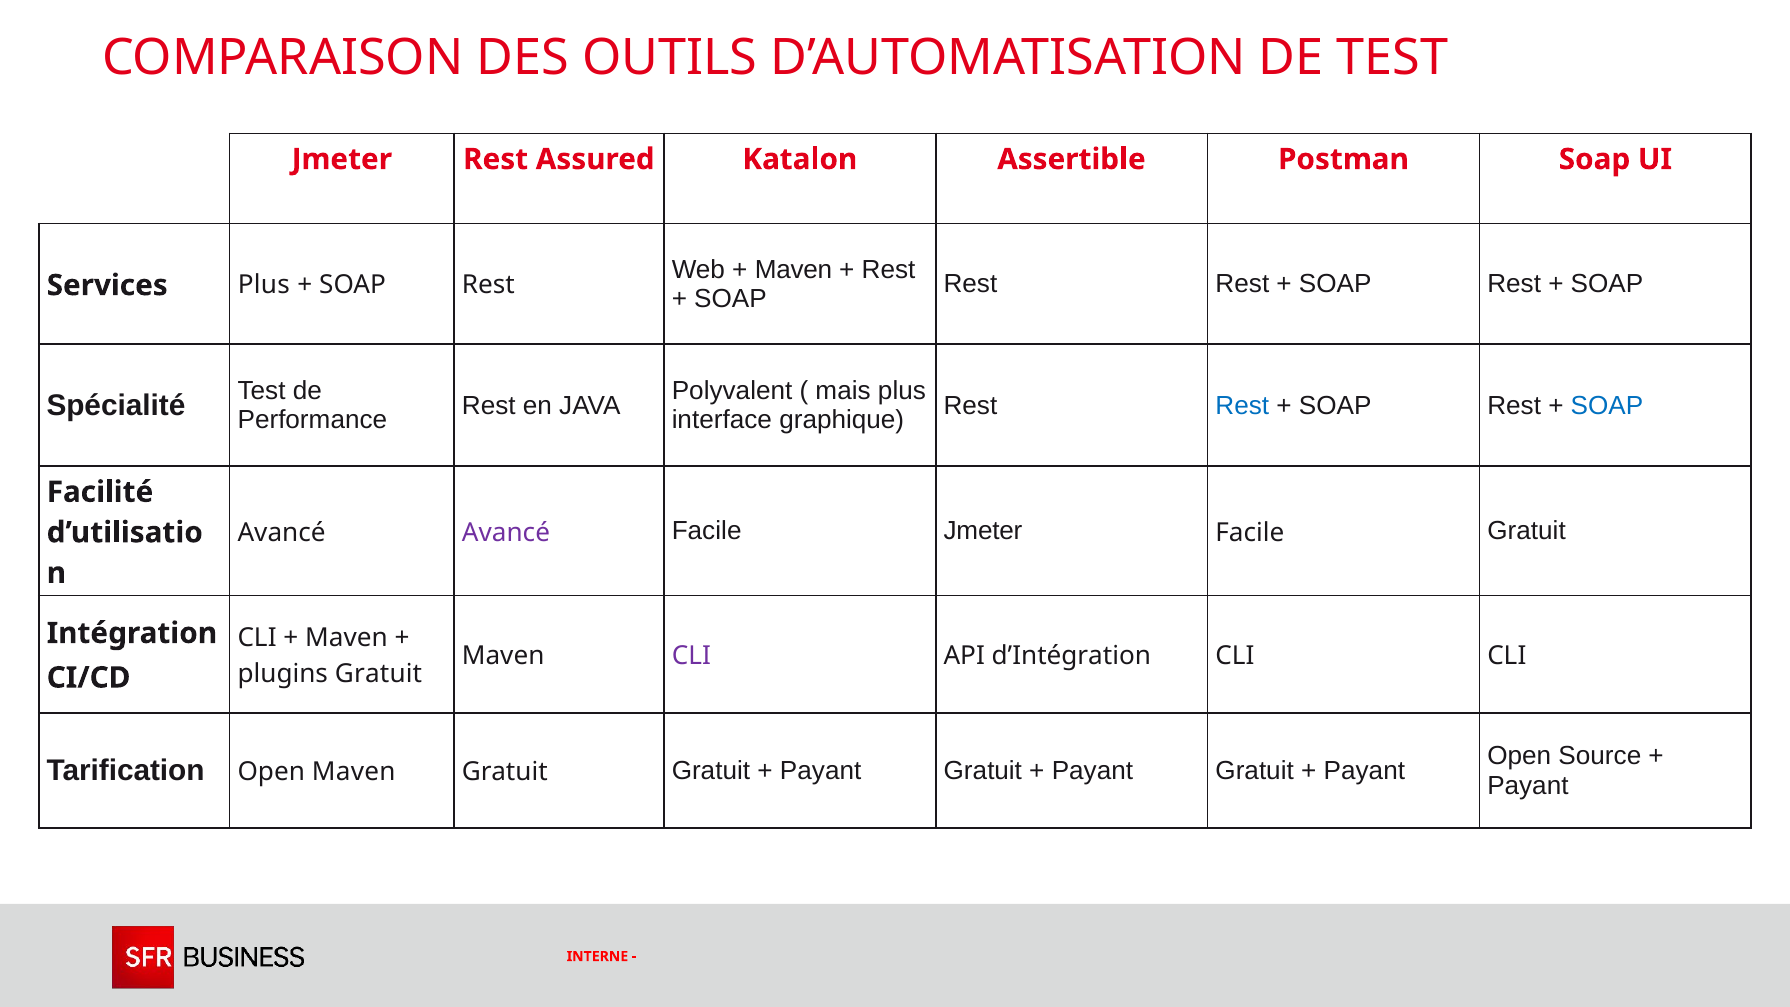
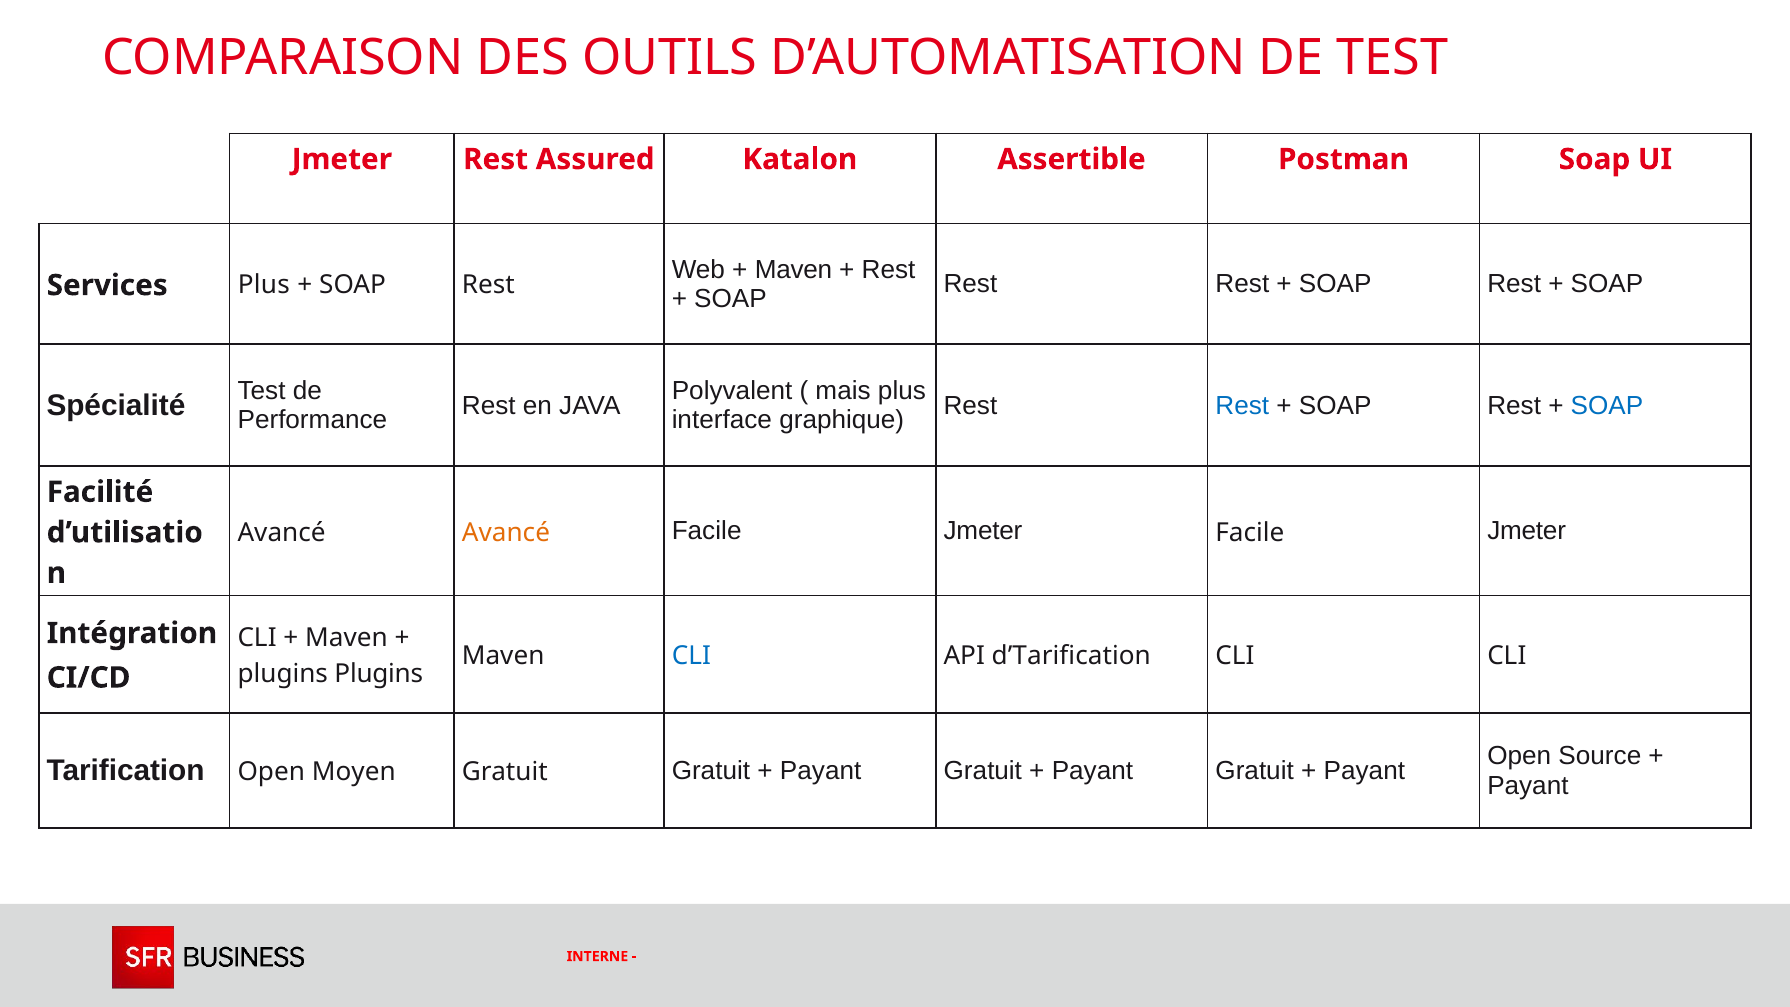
Avancé colour: purple -> orange (506, 532)
Gratuit: Gratuit -> Jmeter (1527, 531)
CLI colour: purple -> blue (691, 656)
d’Intégration: d’Intégration -> d’Tarification (1071, 656)
plugins Gratuit: Gratuit -> Plugins (379, 674)
Open Maven: Maven -> Moyen (354, 772)
